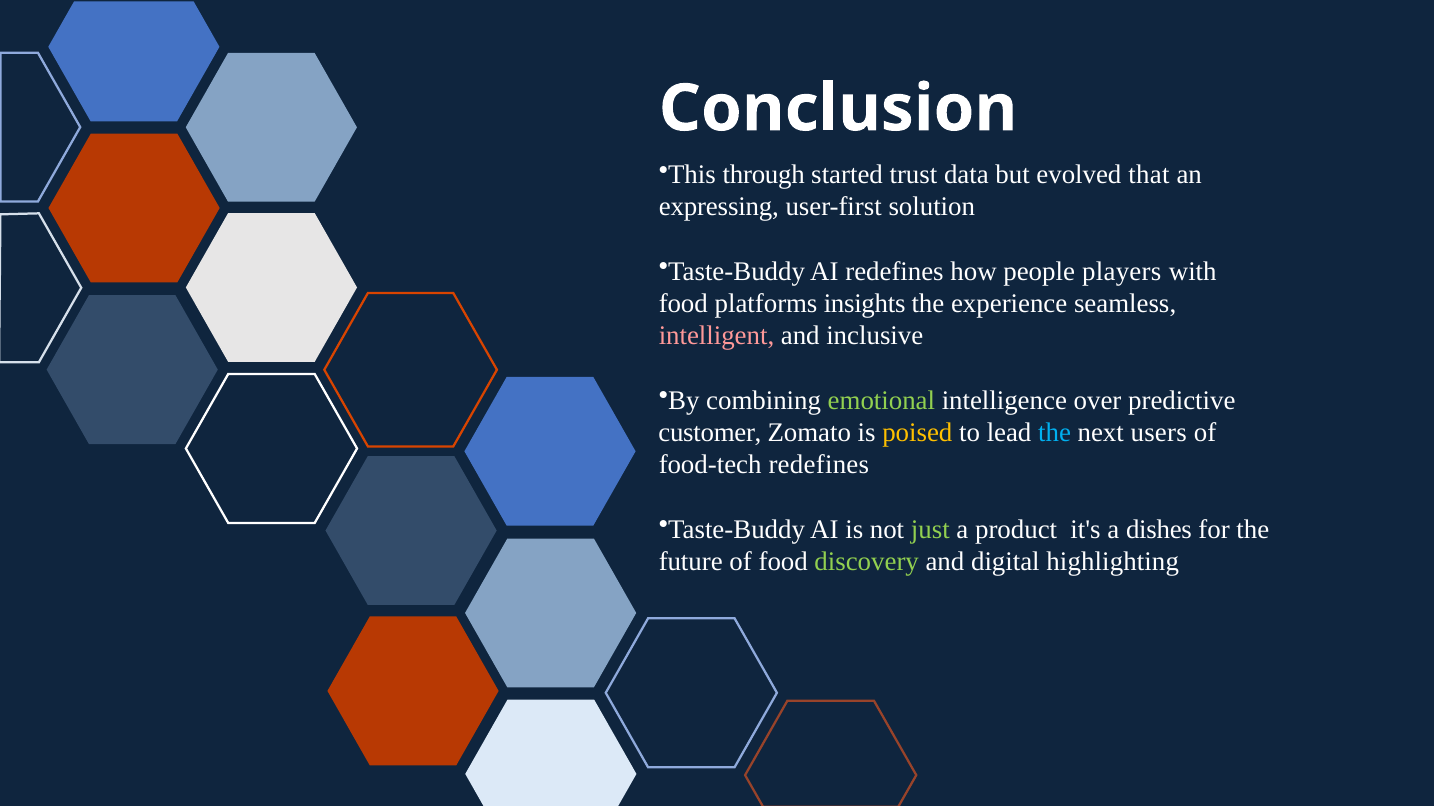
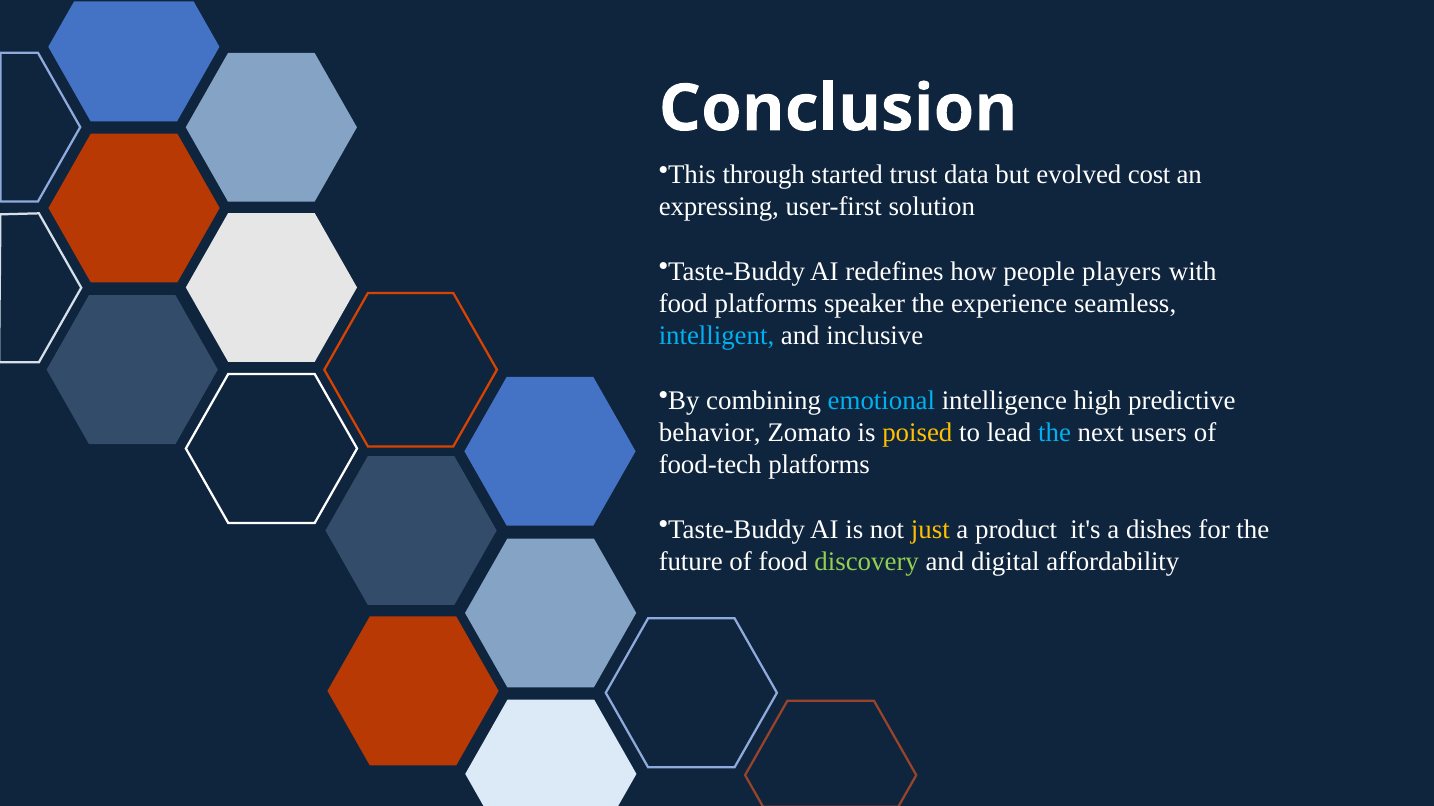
that: that -> cost (1149, 175)
insights: insights -> speaker (865, 304)
intelligent colour: pink -> light blue (717, 336)
emotional colour: light green -> light blue (881, 401)
over: over -> high (1098, 401)
customer: customer -> behavior (710, 433)
food-tech redefines: redefines -> platforms (819, 465)
just colour: light green -> yellow (930, 530)
highlighting: highlighting -> affordability (1113, 562)
